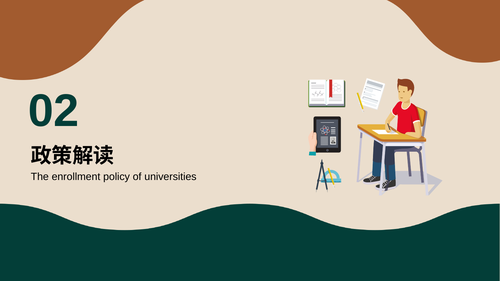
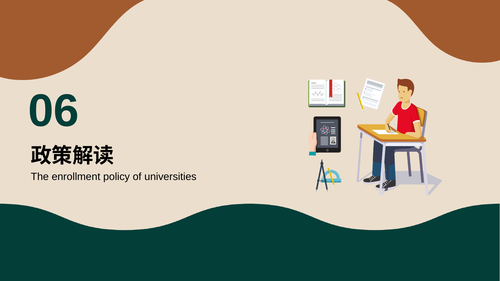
2: 2 -> 6 (66, 111)
